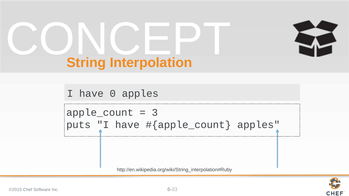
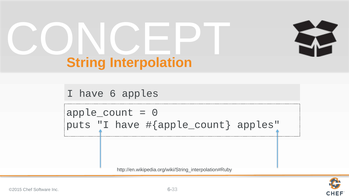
0: 0 -> 6 (113, 94)
3: 3 -> 0 (155, 113)
